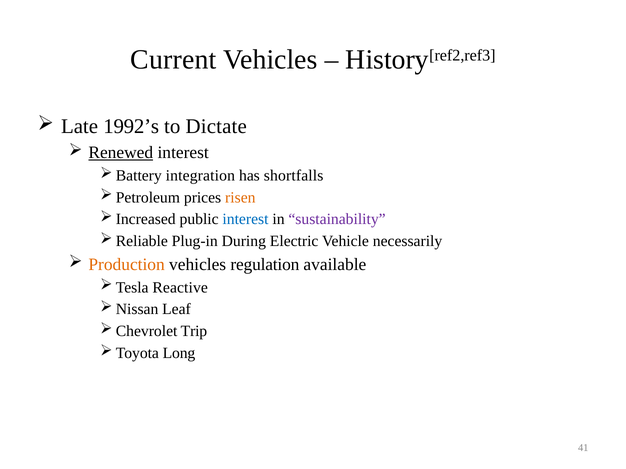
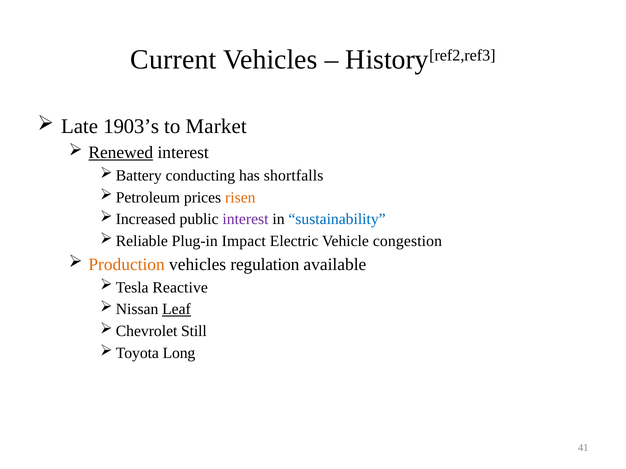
1992’s: 1992’s -> 1903’s (131, 127)
Dictate: Dictate -> Market (216, 127)
integration: integration -> conducting (200, 176)
interest colour: blue -> purple (245, 220)
sustainability colour: purple -> blue (337, 220)
During: During -> Impact (244, 241)
necessarily: necessarily -> congestion (407, 241)
Leaf underline: none -> present (177, 310)
Trip: Trip -> Still (194, 331)
